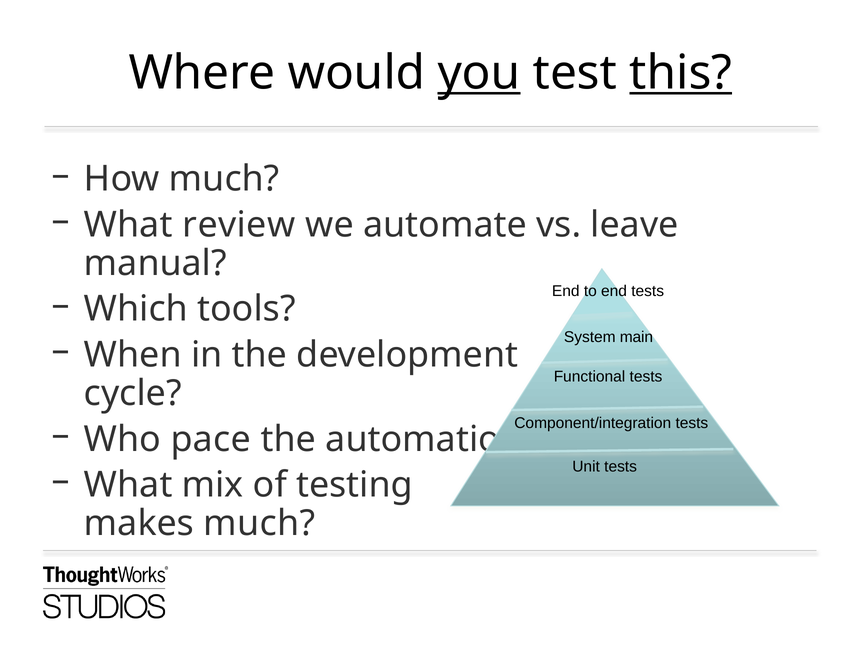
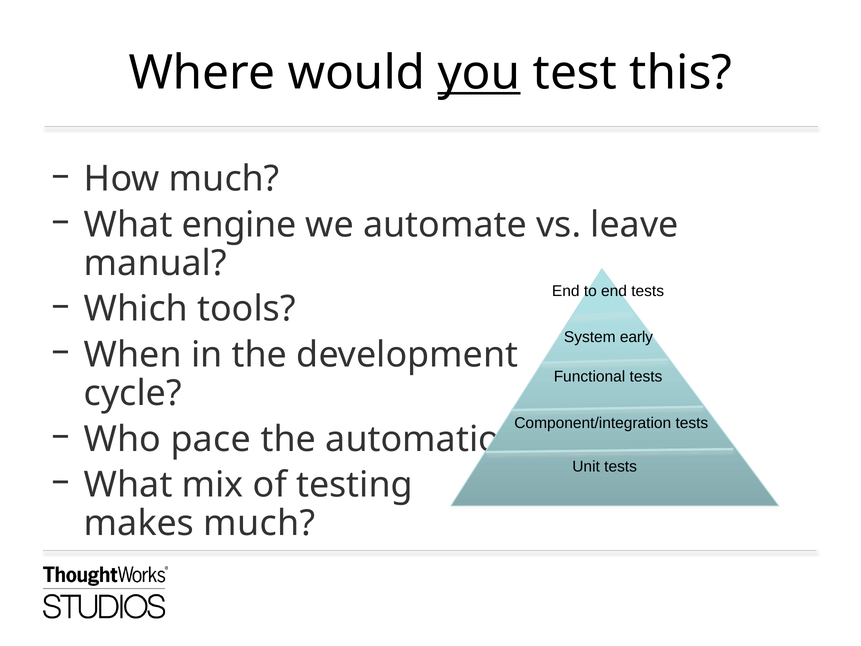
this underline: present -> none (681, 73)
review: review -> engine (239, 225)
main: main -> early (636, 337)
